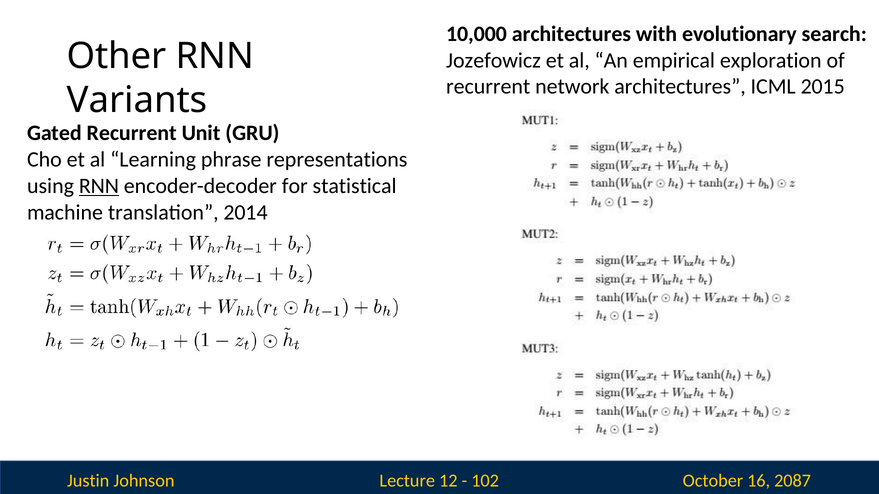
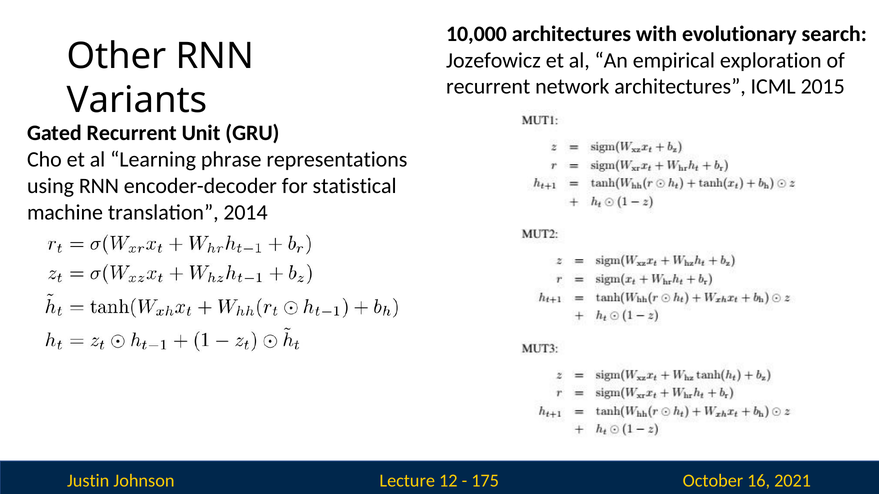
RNN underline: present -> none (99, 186)
102: 102 -> 175 (485, 481)
2087: 2087 -> 2021 (793, 481)
